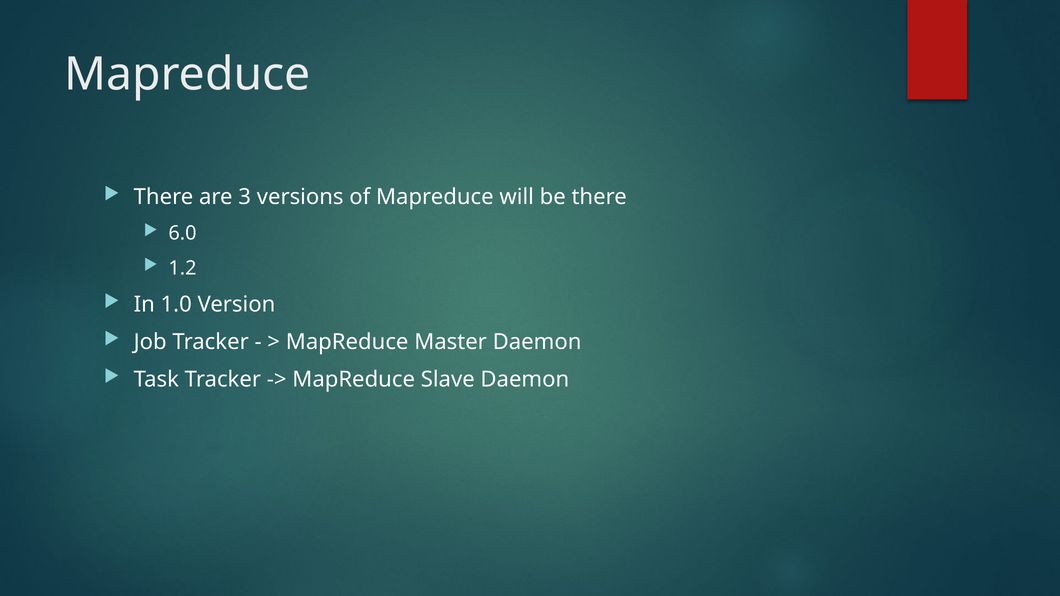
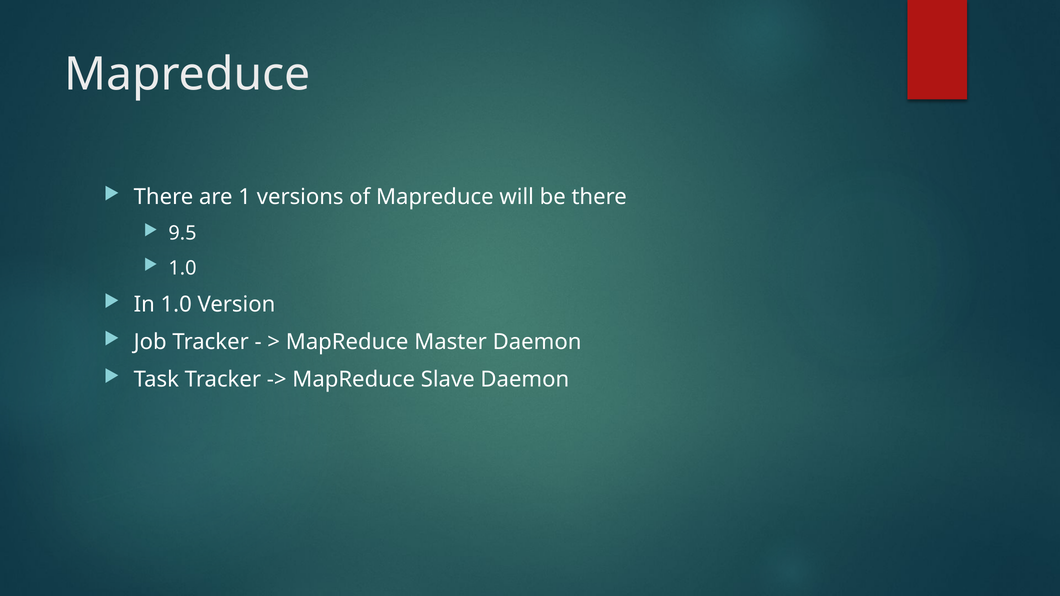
3: 3 -> 1 (245, 197)
6.0: 6.0 -> 9.5 (183, 233)
1.2: 1.2 -> 1.0 (183, 268)
